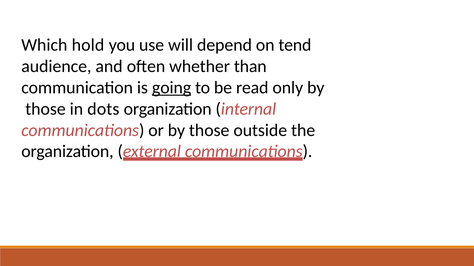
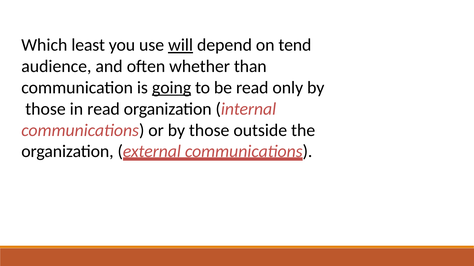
hold: hold -> least (88, 45)
will underline: none -> present (181, 45)
in dots: dots -> read (104, 109)
